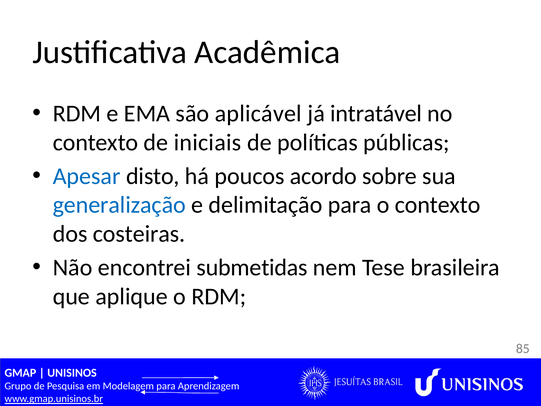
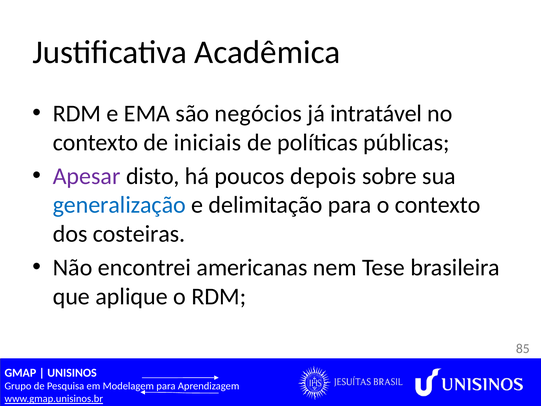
aplicável: aplicável -> negócios (258, 113)
Apesar colour: blue -> purple (87, 176)
acordo: acordo -> depois (323, 176)
submetidas: submetidas -> americanas (252, 267)
